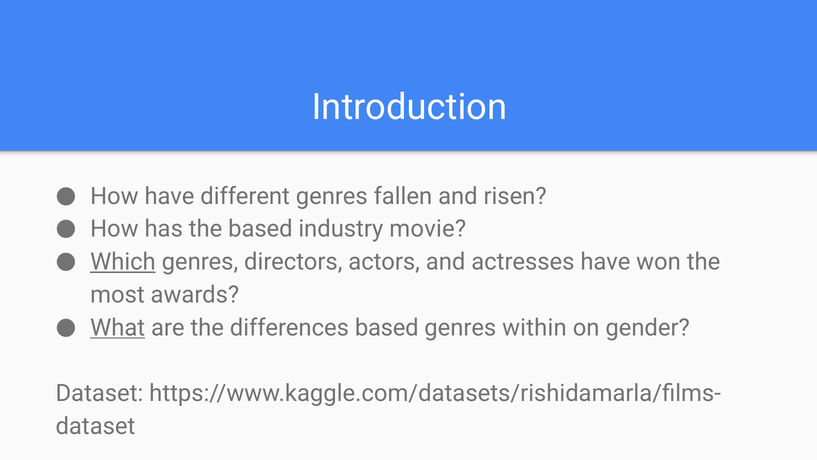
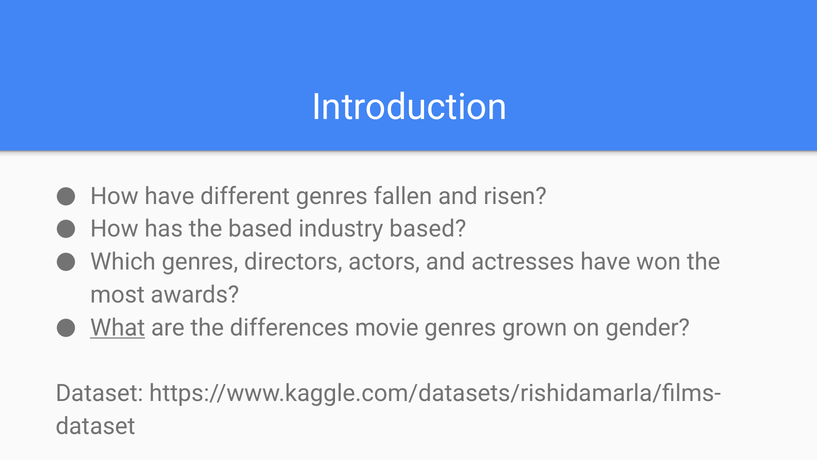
industry movie: movie -> based (428, 229)
Which underline: present -> none (123, 262)
differences based: based -> movie (387, 327)
within: within -> grown (535, 327)
